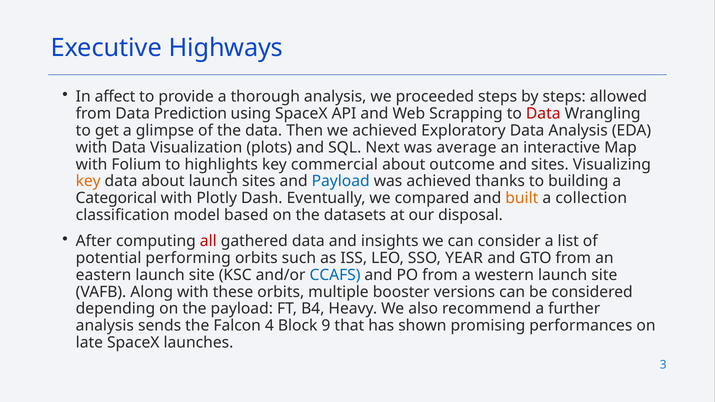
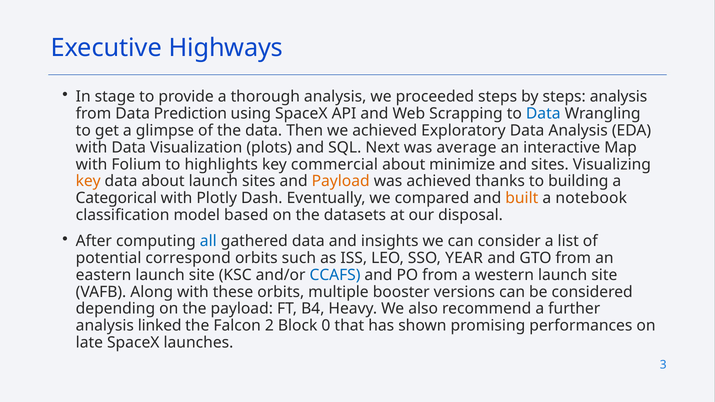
affect: affect -> stage (115, 97)
steps allowed: allowed -> analysis (619, 97)
Data colour: red -> blue (543, 114)
outcome: outcome -> minimize (462, 164)
Payload colour: blue -> orange (341, 181)
collection: collection -> notebook (591, 198)
all colour: red -> blue (208, 241)
performing: performing -> correspond (188, 258)
sends: sends -> linked (160, 326)
4: 4 -> 2 (269, 326)
9: 9 -> 0 (326, 326)
